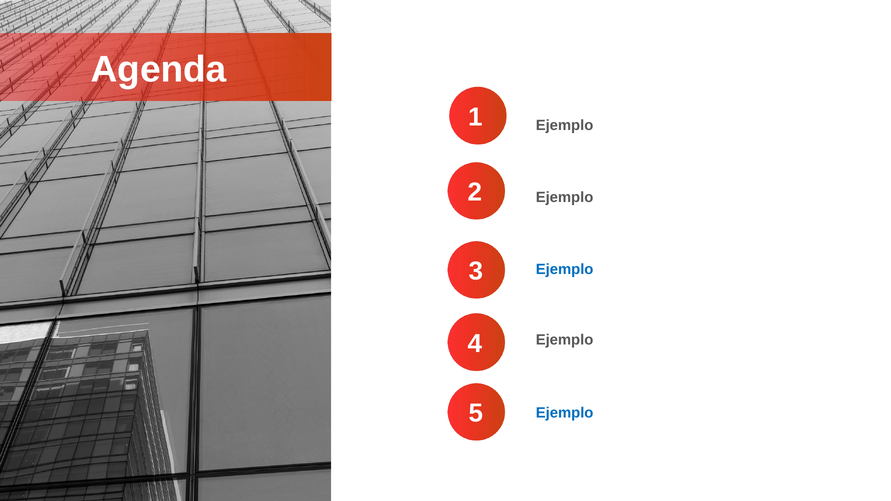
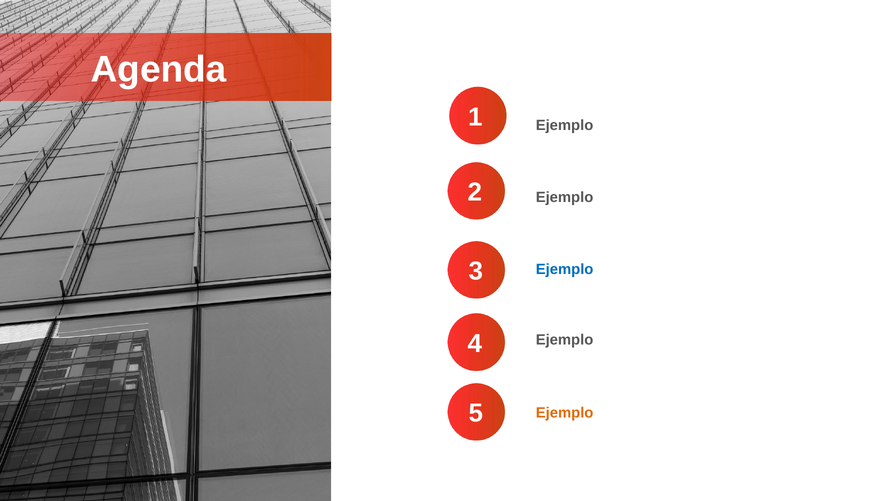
Ejemplo colour: blue -> orange (565, 413)
